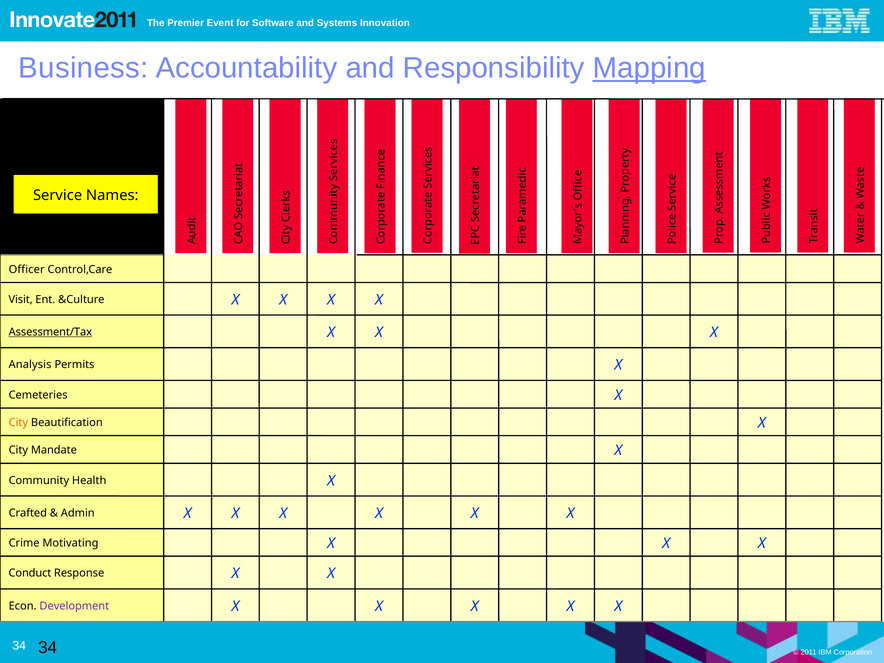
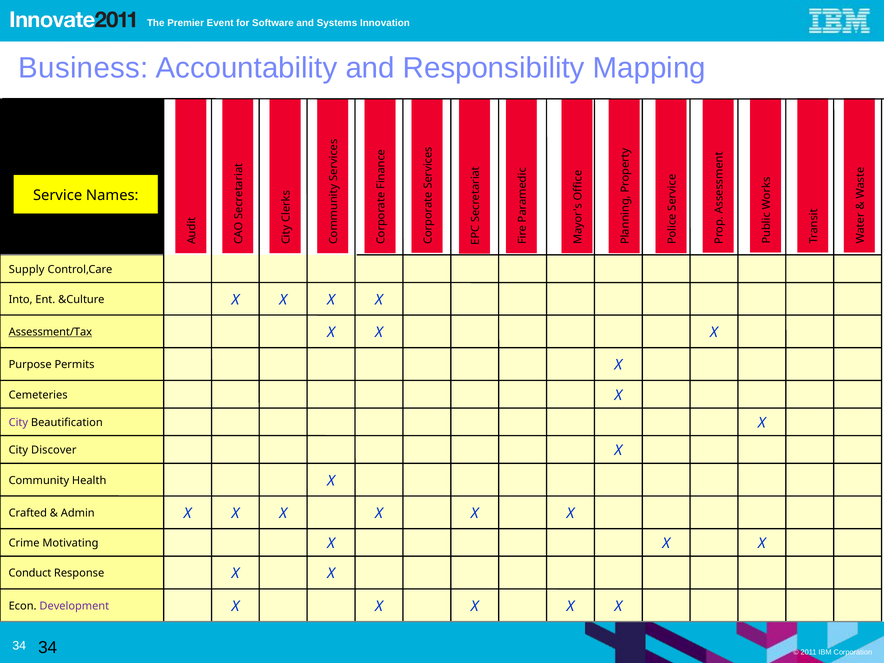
Mapping underline: present -> none (649, 68)
Officer: Officer -> Supply (27, 269)
Visit: Visit -> Into (21, 299)
Analysis: Analysis -> Purpose (30, 365)
City colour: orange -> purple (18, 423)
Mandate: Mandate -> Discover (54, 450)
